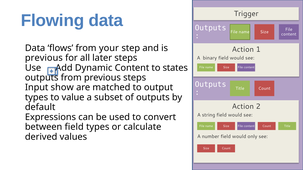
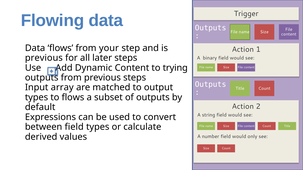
states: states -> trying (175, 68)
show: show -> array (62, 88)
to value: value -> flows (73, 98)
